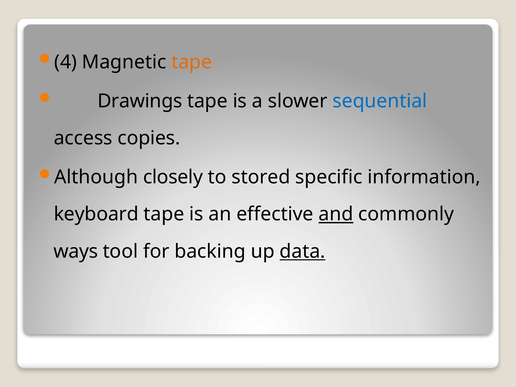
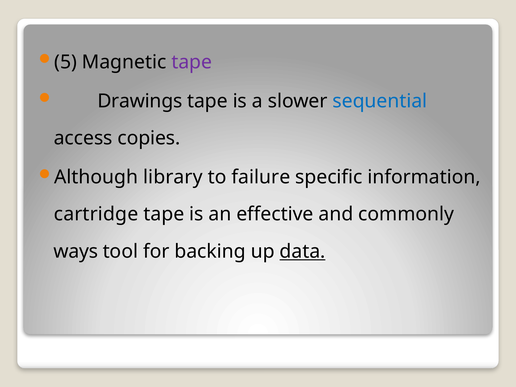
4: 4 -> 5 (66, 62)
tape colour: orange -> purple (192, 62)
closely: closely -> library (173, 177)
stored: stored -> failure (261, 177)
keyboard: keyboard -> cartridge (96, 214)
and underline: present -> none (336, 214)
